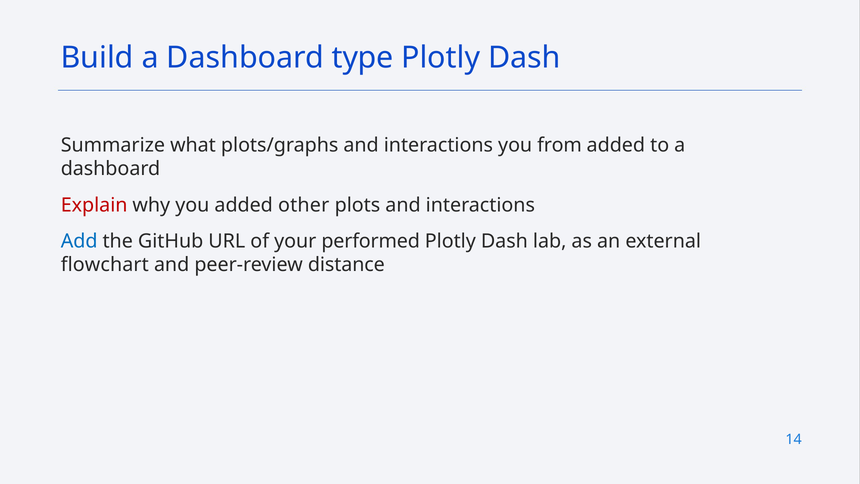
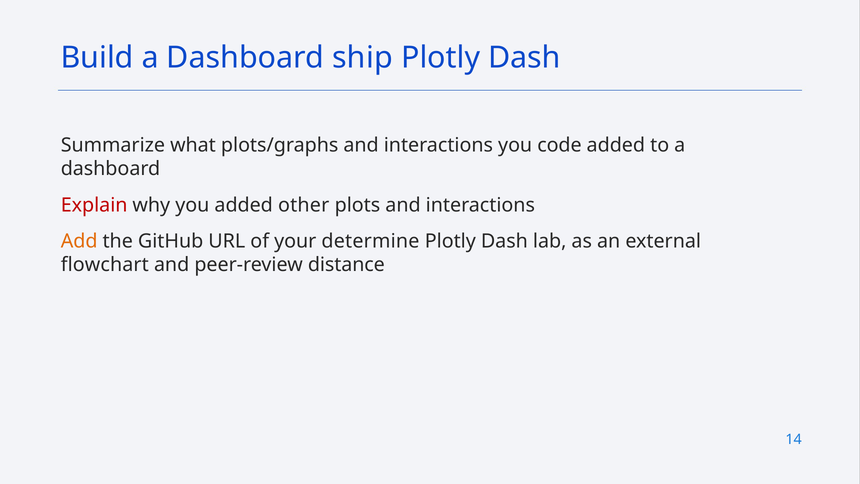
type: type -> ship (362, 57)
from: from -> code (559, 145)
Add colour: blue -> orange (79, 241)
performed: performed -> determine (370, 241)
